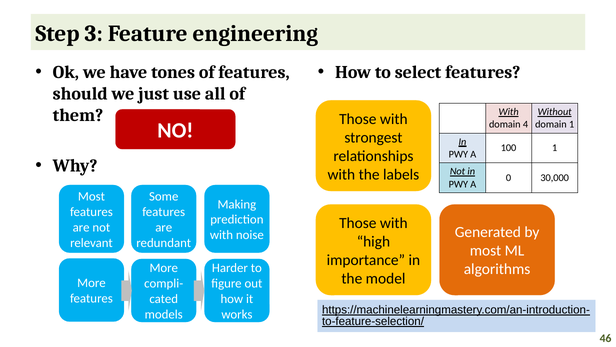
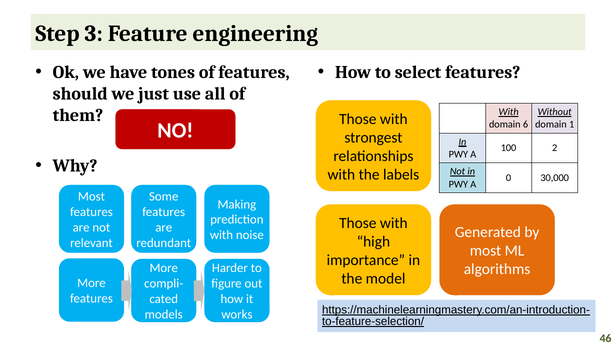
4: 4 -> 6 (525, 124)
100 1: 1 -> 2 (555, 148)
